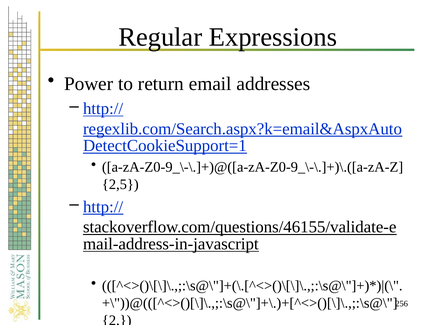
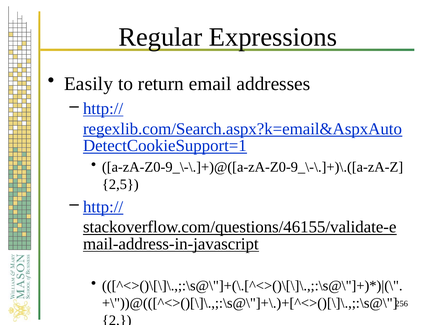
Power: Power -> Easily (89, 84)
